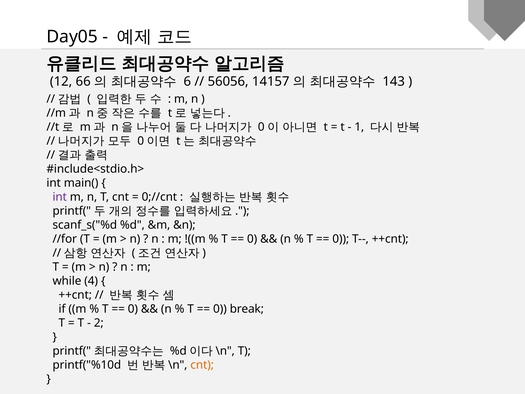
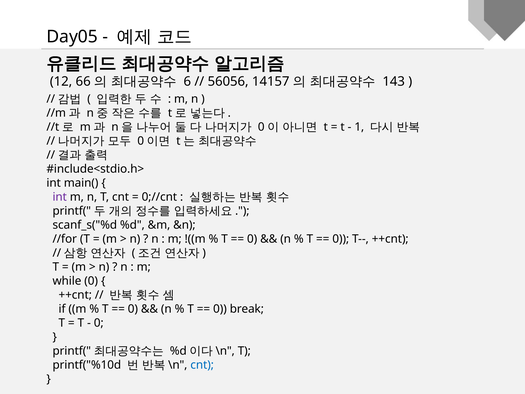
while 4: 4 -> 0 (91, 281)
2: 2 -> 0 (99, 323)
cnt colour: orange -> blue (202, 365)
